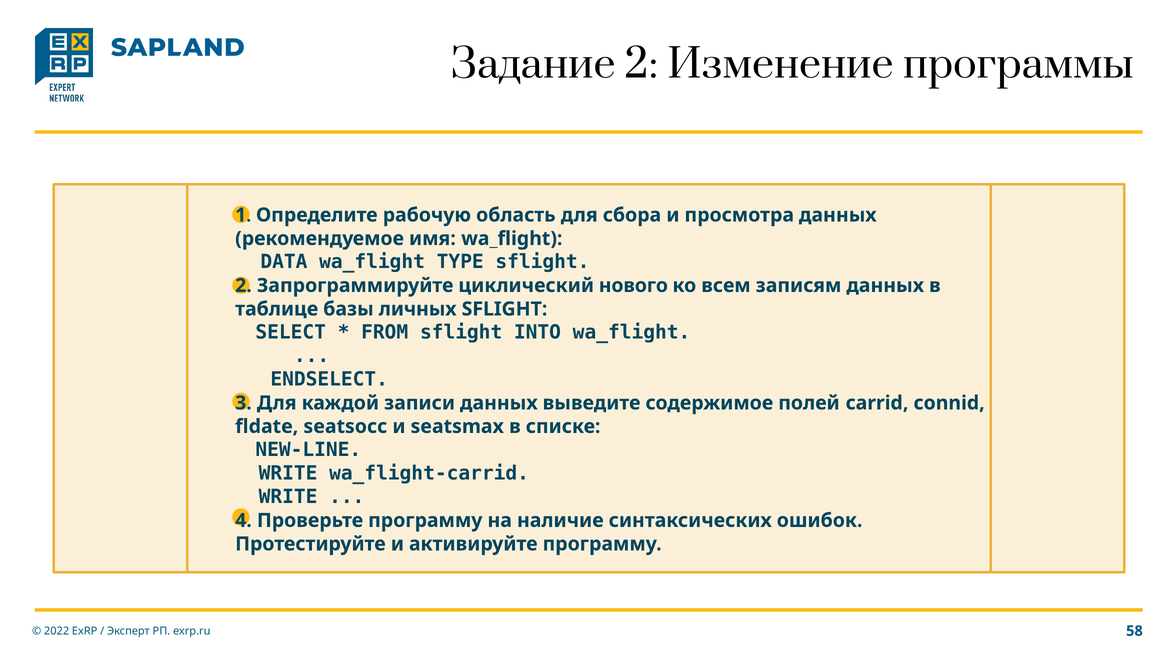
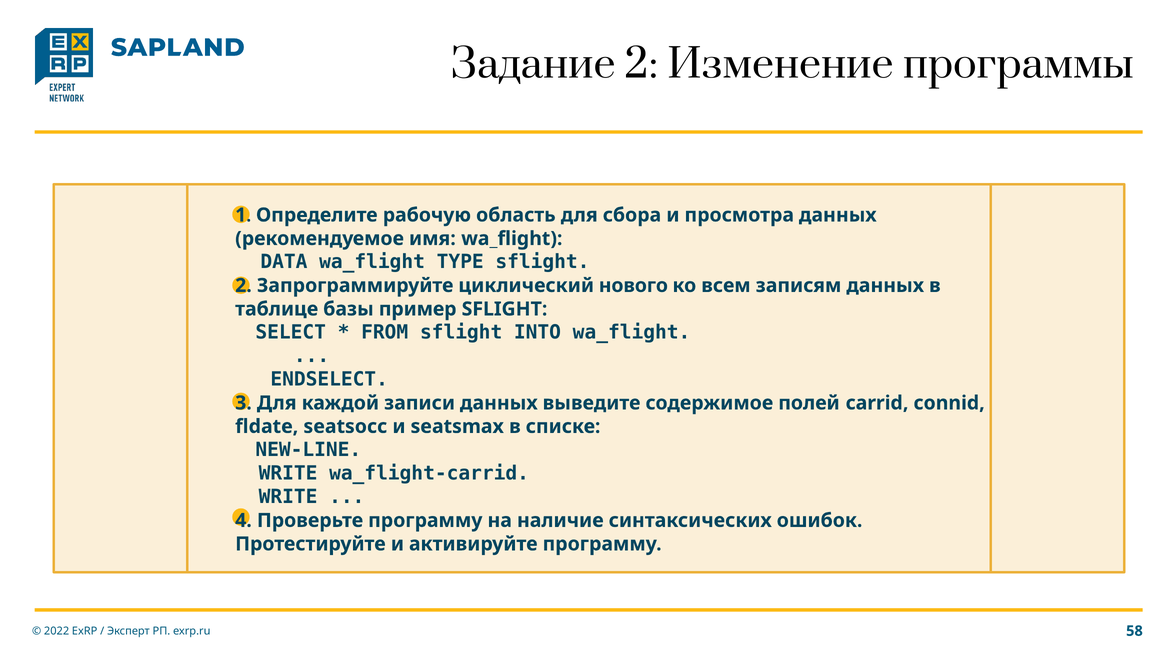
личных: личных -> пример (418, 309)
